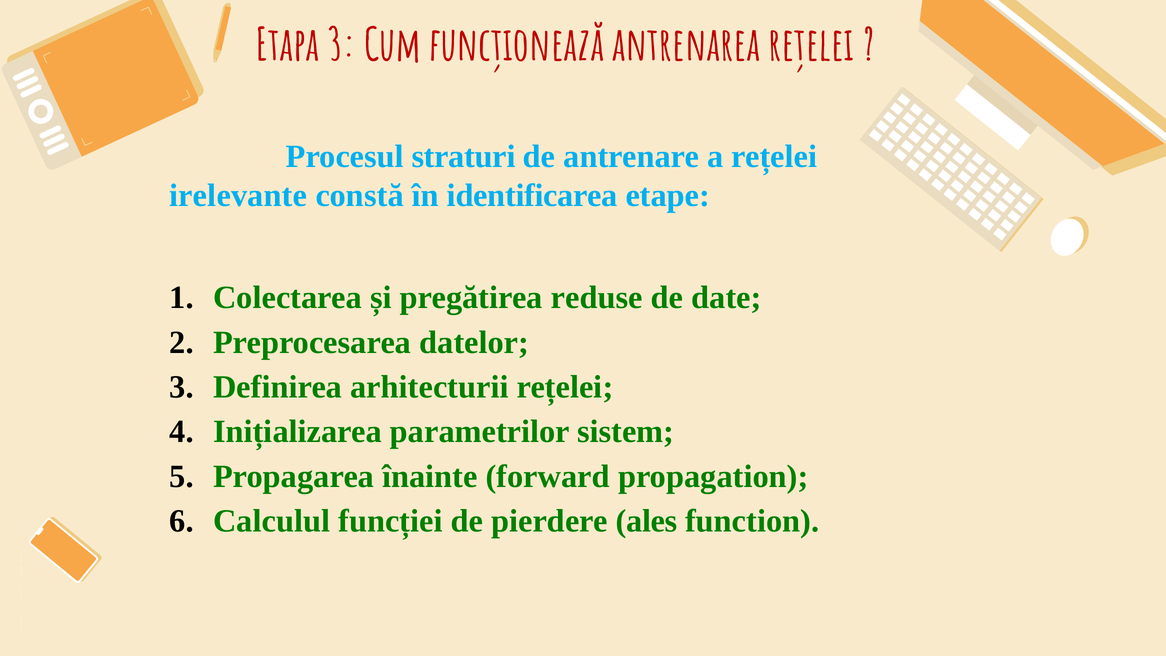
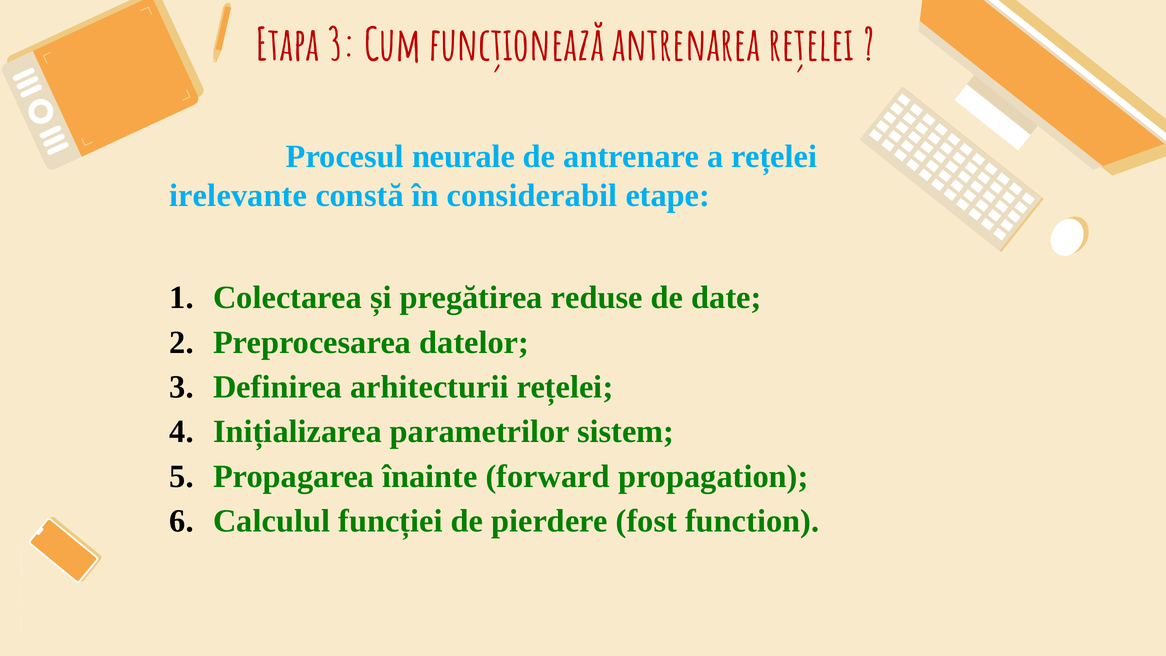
straturi: straturi -> neurale (464, 157)
identificarea: identificarea -> considerabil (532, 196)
ales: ales -> fost (646, 521)
